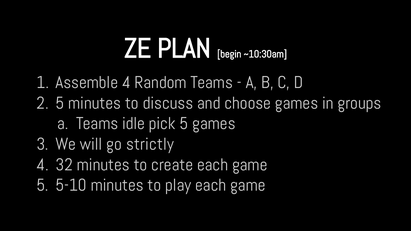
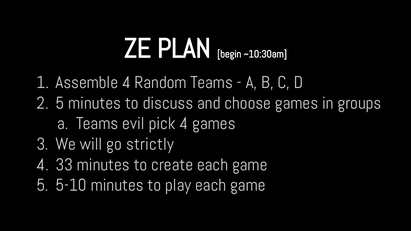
idle: idle -> evil (133, 124)
pick 5: 5 -> 4 (184, 124)
32: 32 -> 33 (64, 165)
